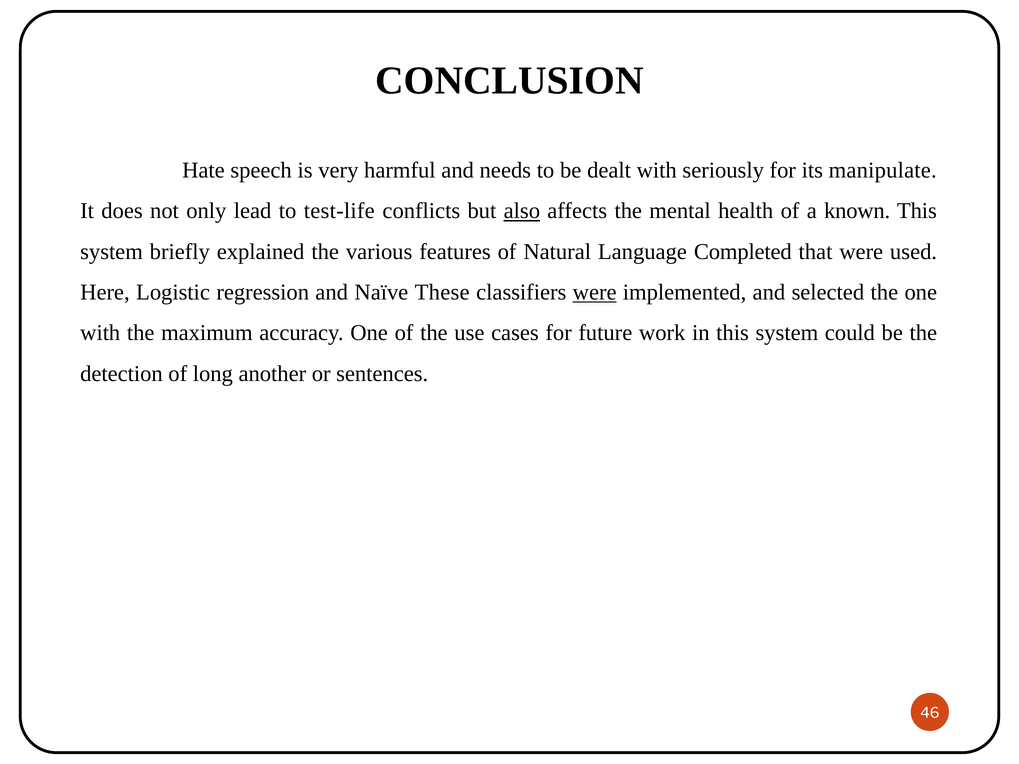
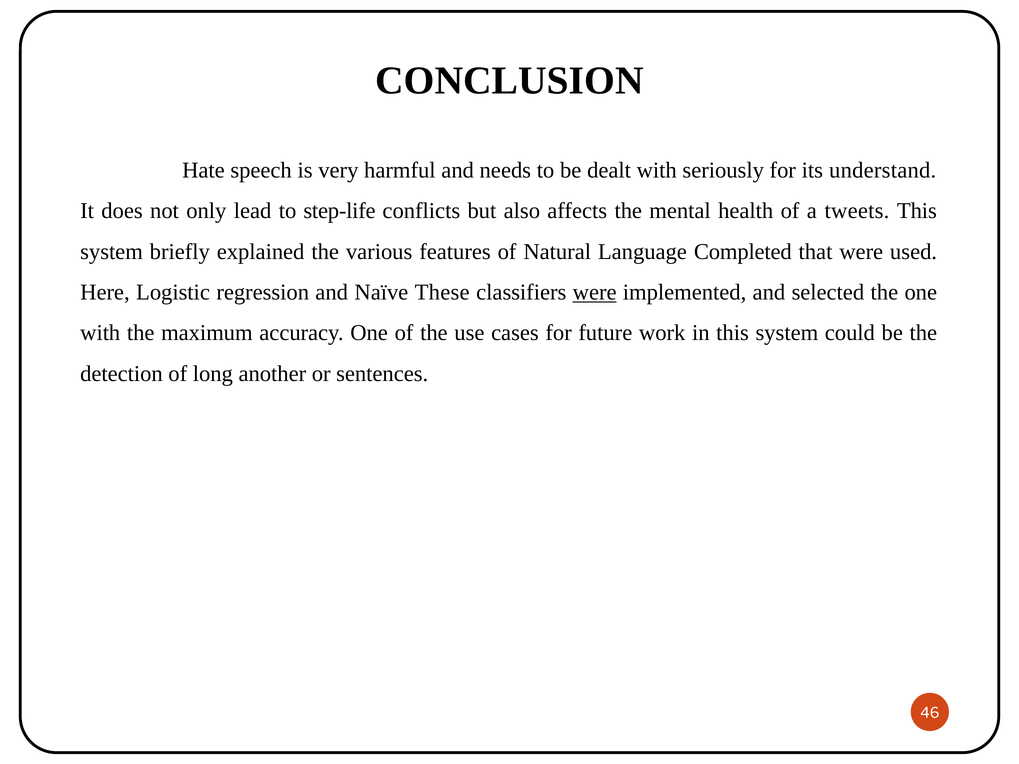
manipulate: manipulate -> understand (883, 170)
test-life: test-life -> step-life (339, 211)
also underline: present -> none (522, 211)
known: known -> tweets (857, 211)
